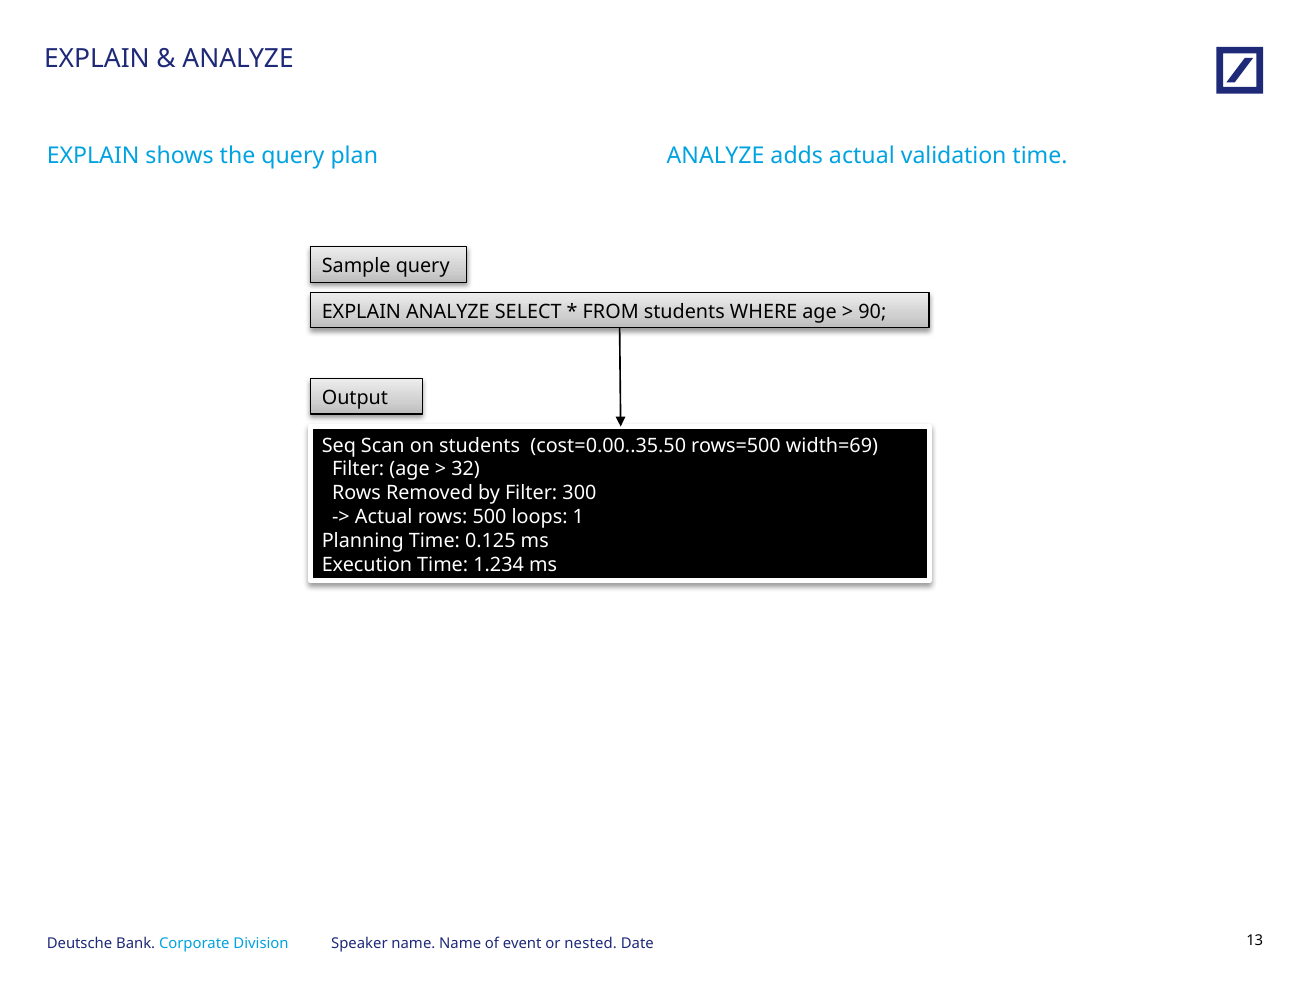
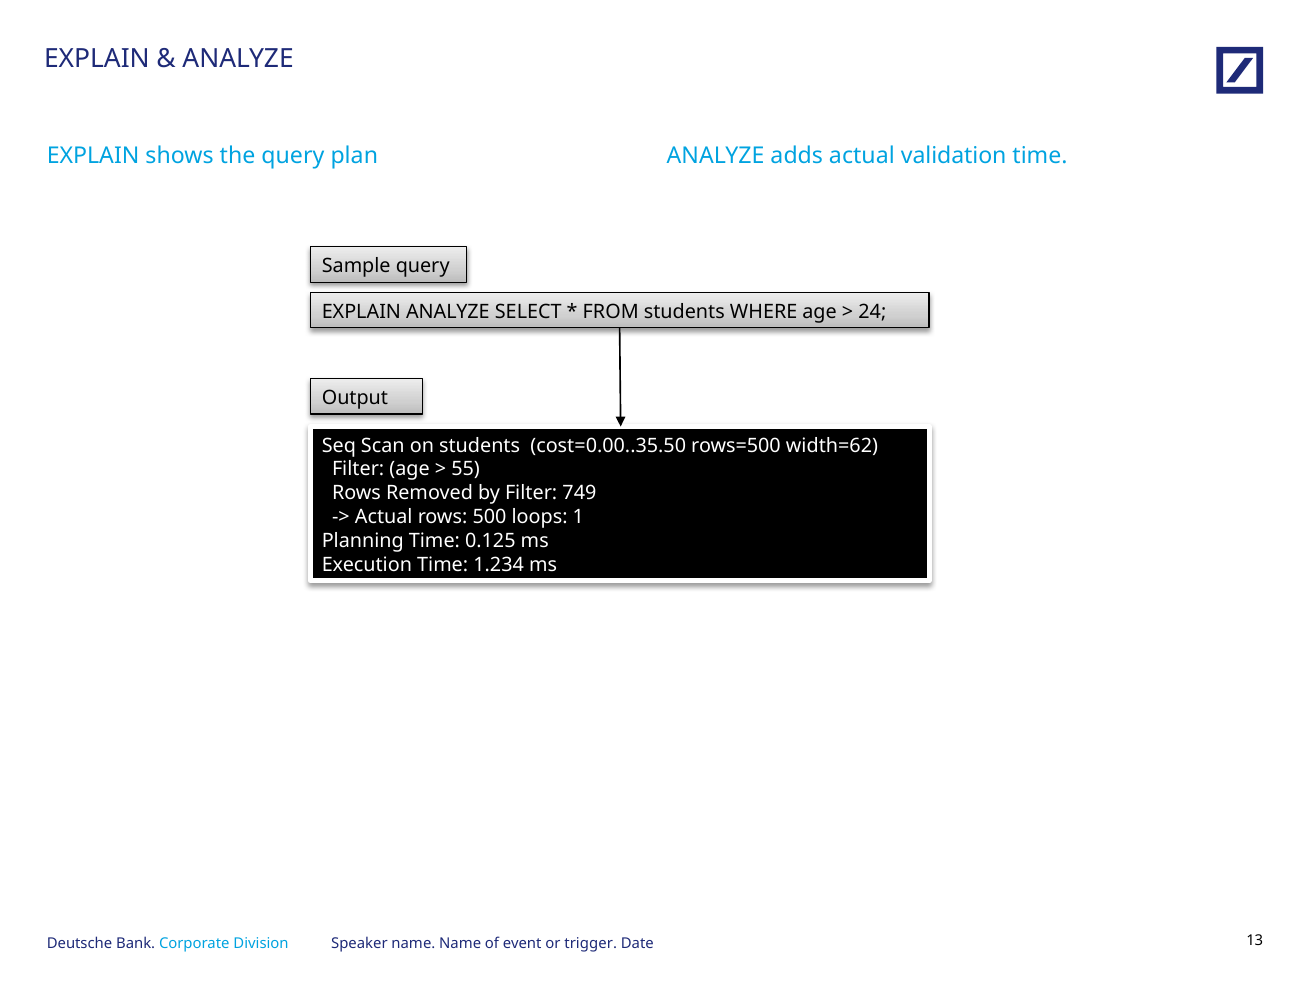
90: 90 -> 24 (872, 311)
width=69: width=69 -> width=62 (832, 445)
32: 32 -> 55 (466, 469)
300: 300 -> 749 (579, 493)
nested: nested -> trigger (591, 943)
